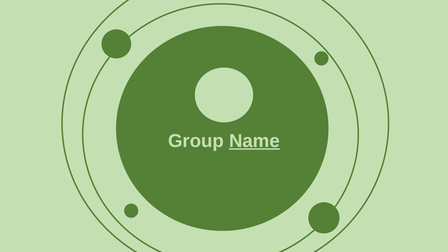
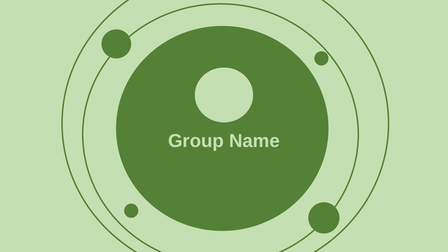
Name underline: present -> none (255, 141)
